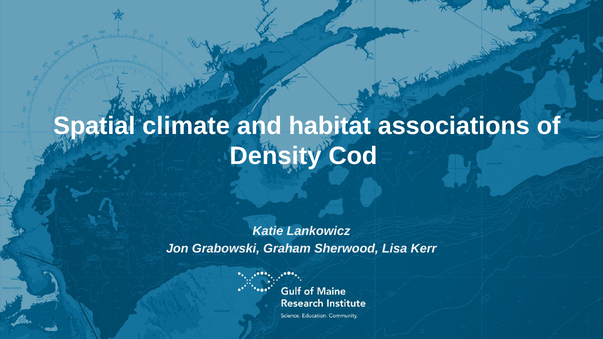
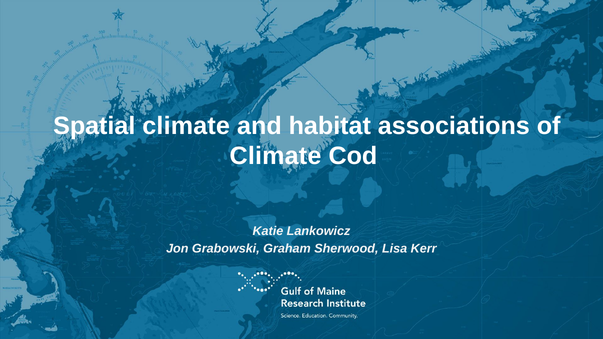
Density: Density -> Climate (275, 156)
